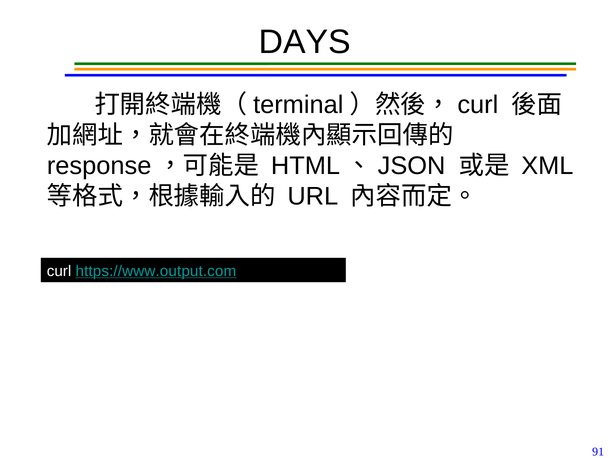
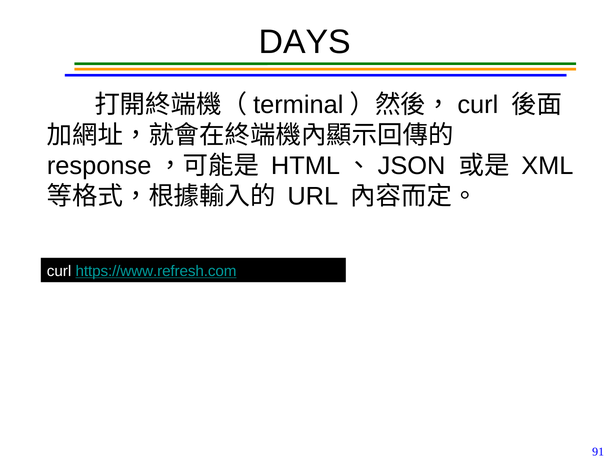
https://www.output.com: https://www.output.com -> https://www.refresh.com (156, 271)
